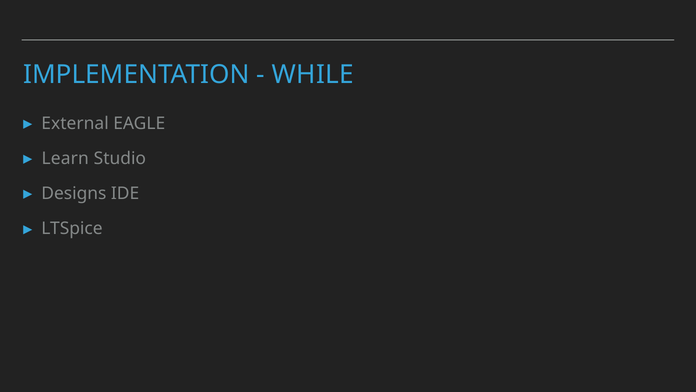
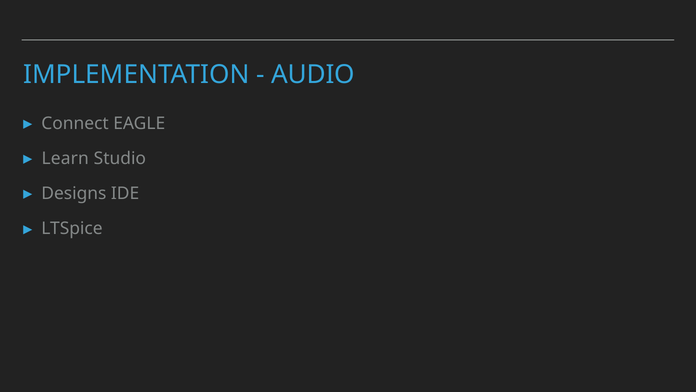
WHILE: WHILE -> AUDIO (313, 75)
External: External -> Connect (75, 123)
